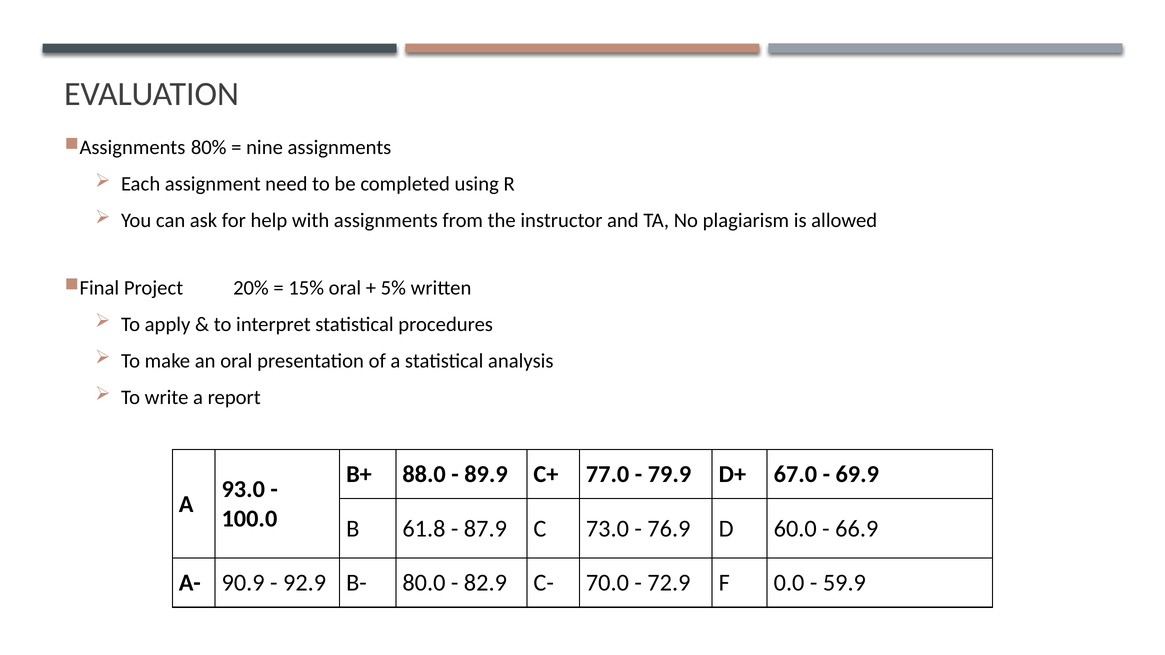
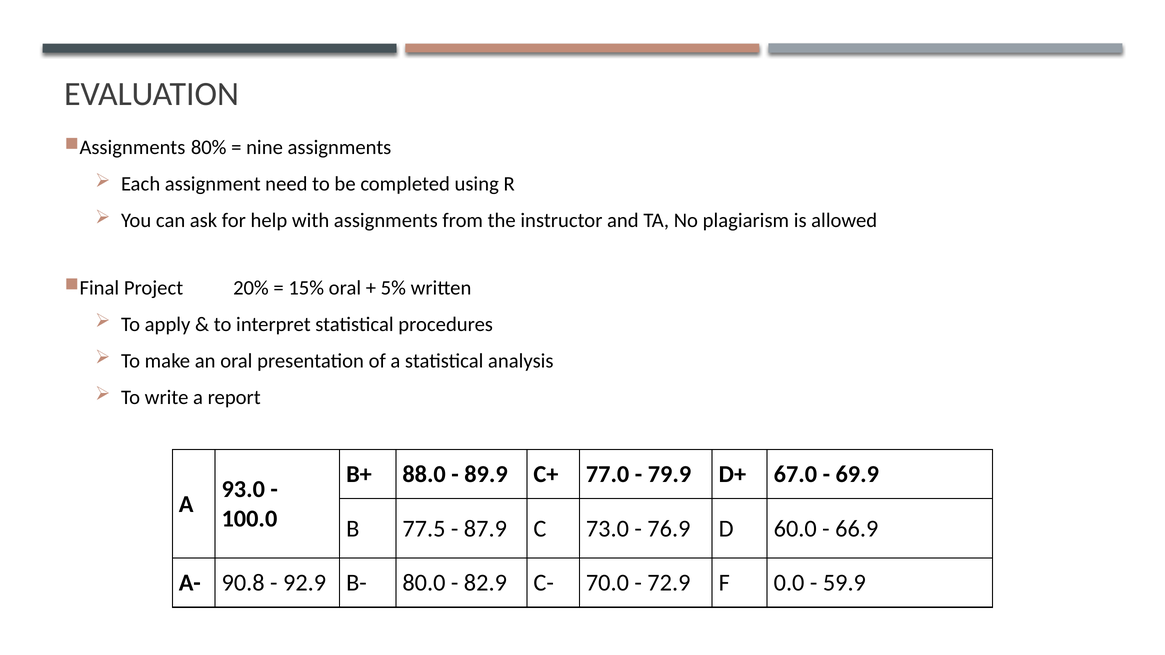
61.8: 61.8 -> 77.5 (424, 529)
90.9: 90.9 -> 90.8 (243, 583)
